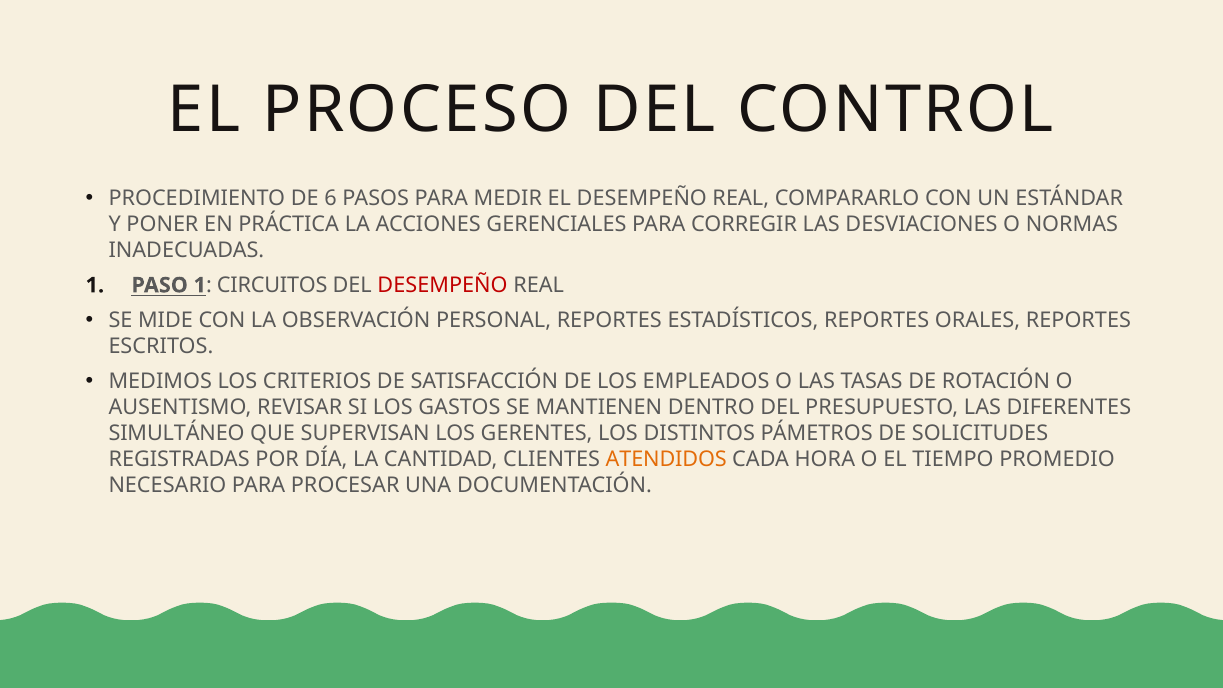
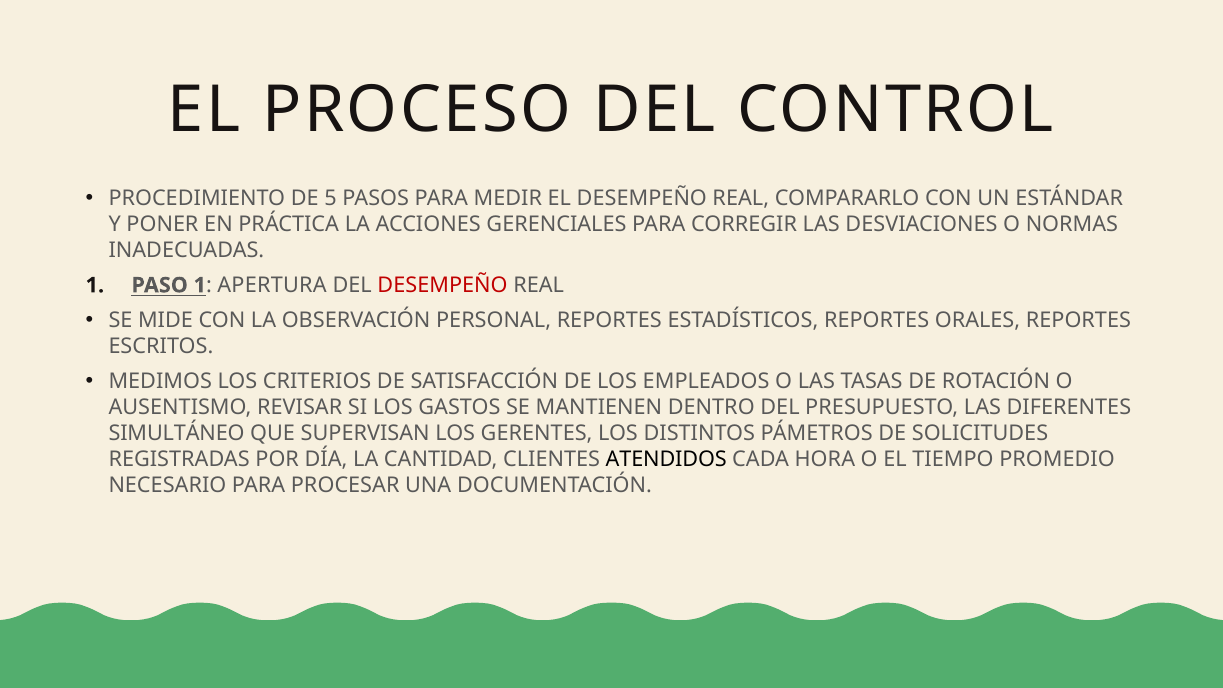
6: 6 -> 5 (330, 198)
CIRCUITOS: CIRCUITOS -> APERTURA (272, 285)
ATENDIDOS colour: orange -> black (666, 459)
